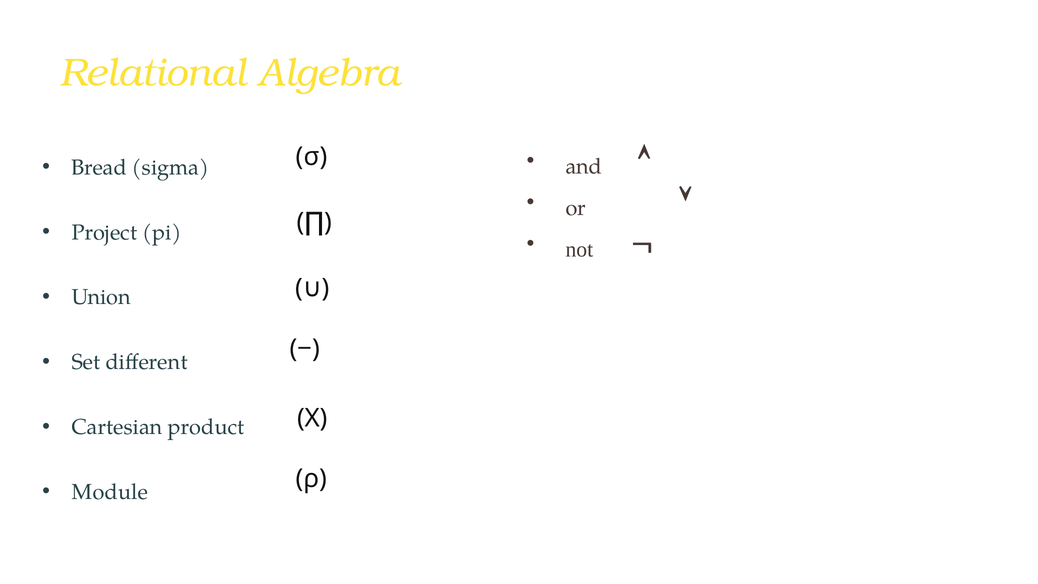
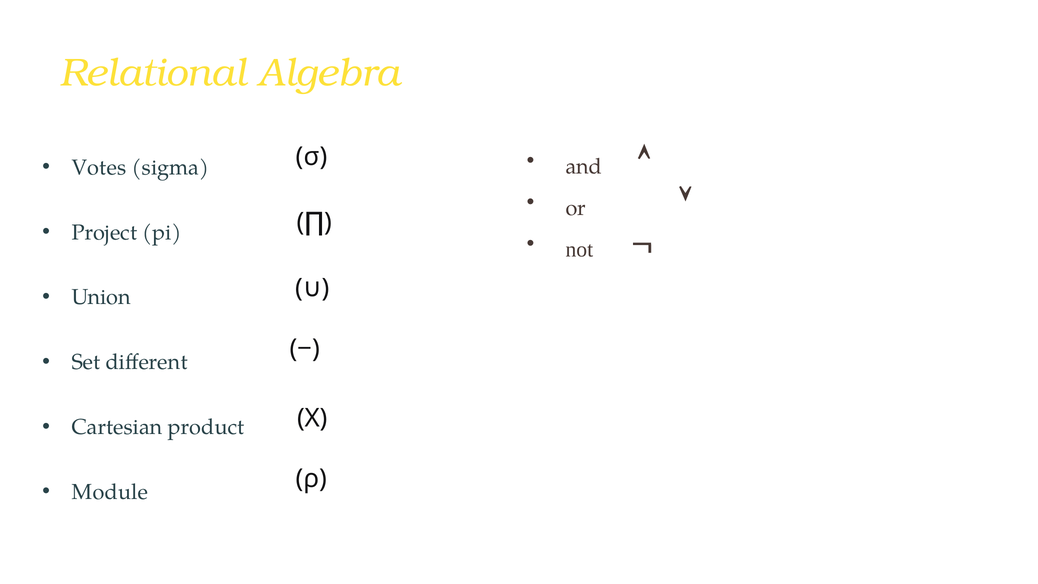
Bread: Bread -> Votes (99, 167)
